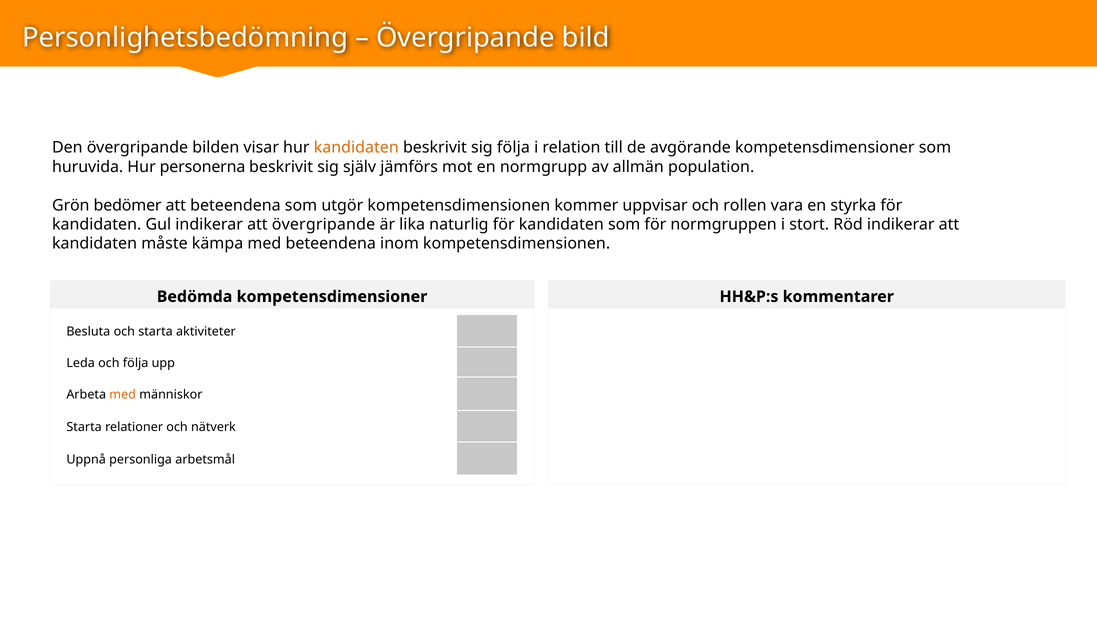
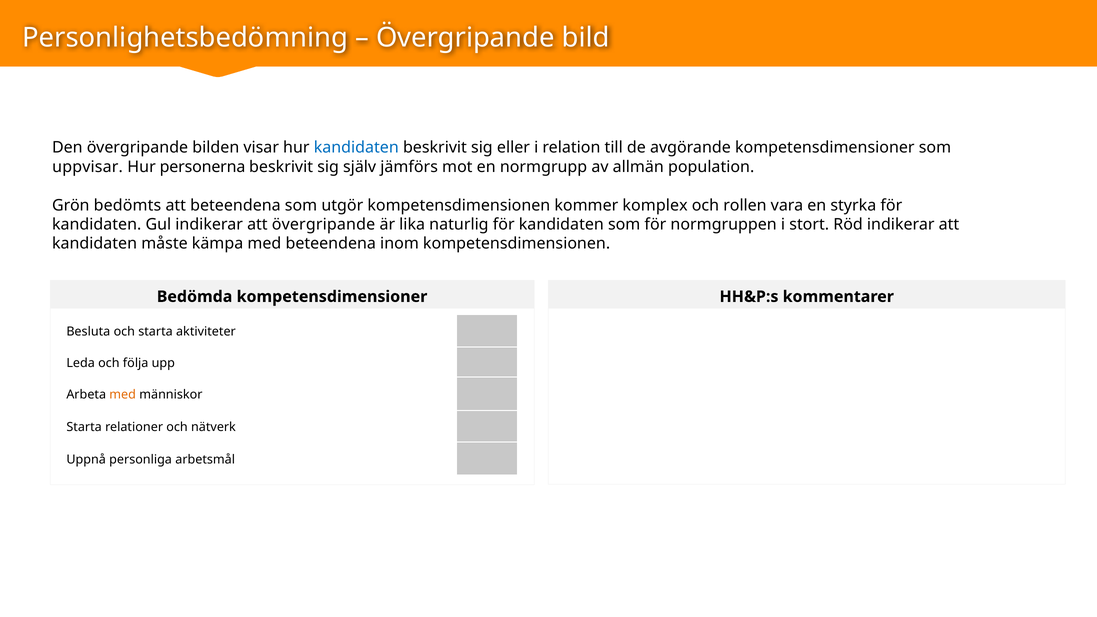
kandidaten colour: orange -> blue (356, 148)
sig följa: följa -> eller (513, 148)
huruvida: huruvida -> uppvisar (88, 167)
bedömer: bedömer -> bedömts (127, 205)
uppvisar: uppvisar -> komplex (655, 205)
